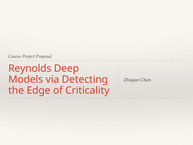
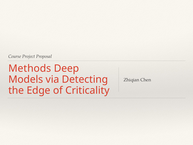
Reynolds: Reynolds -> Methods (30, 68)
